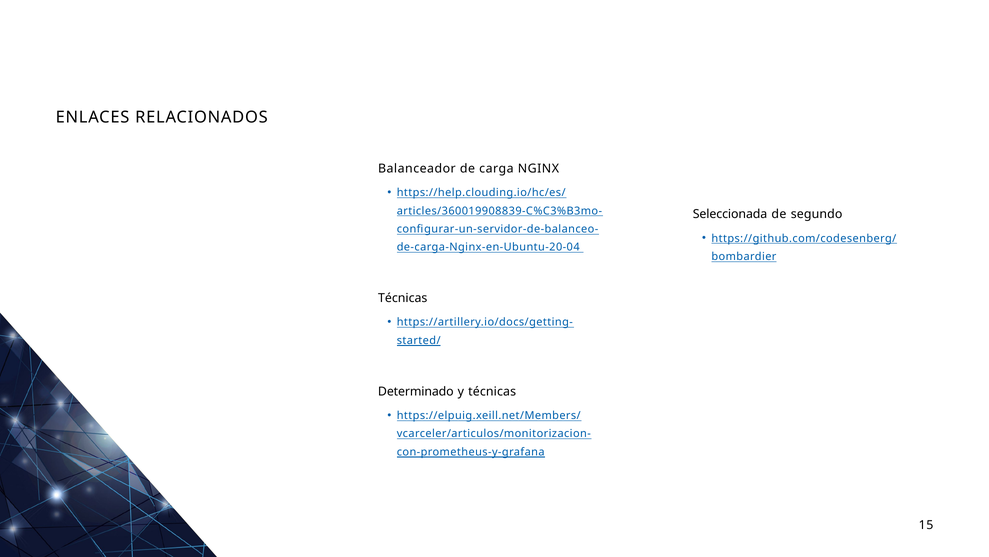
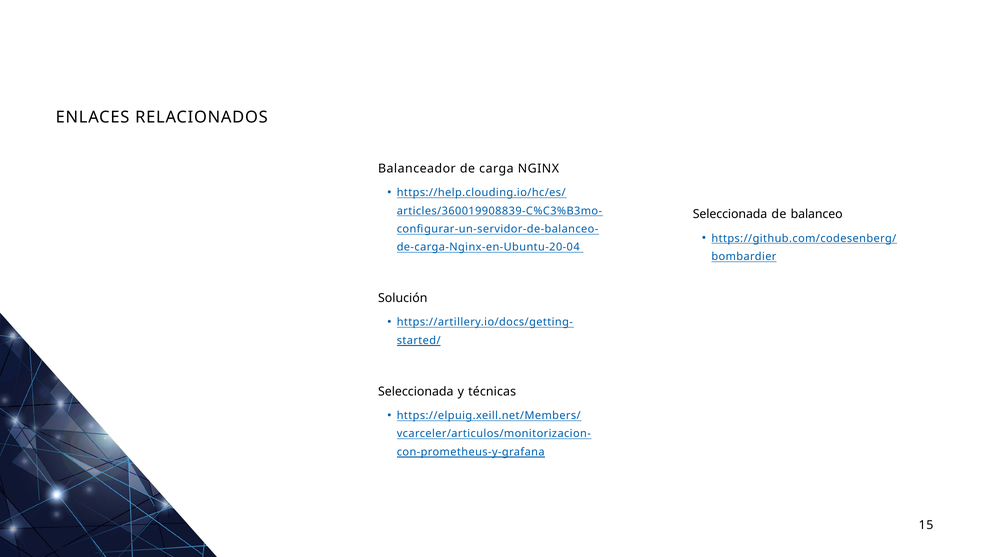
segundo: segundo -> balanceo (817, 214)
Técnicas: Técnicas -> Solución (403, 298)
Determinado: Determinado -> Seleccionada (416, 391)
